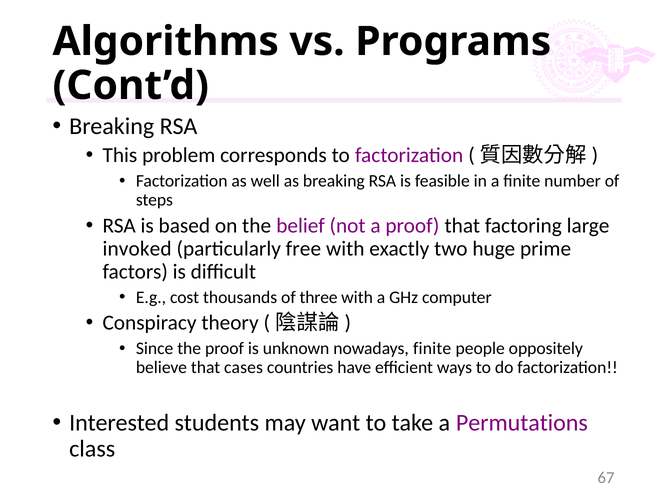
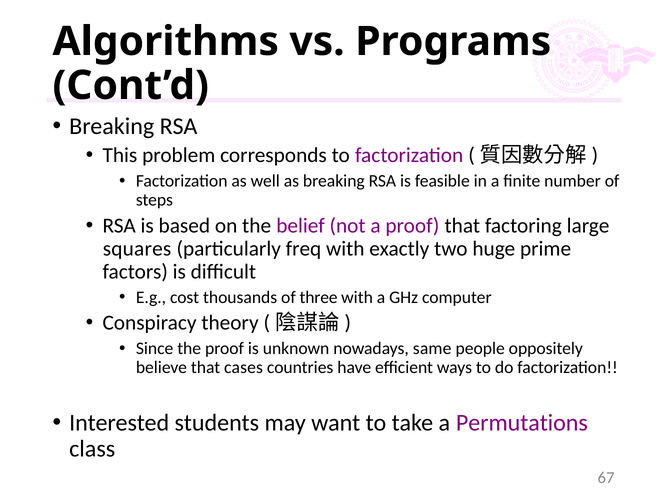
invoked: invoked -> squares (137, 249)
free: free -> freq (303, 249)
nowadays finite: finite -> same (432, 349)
